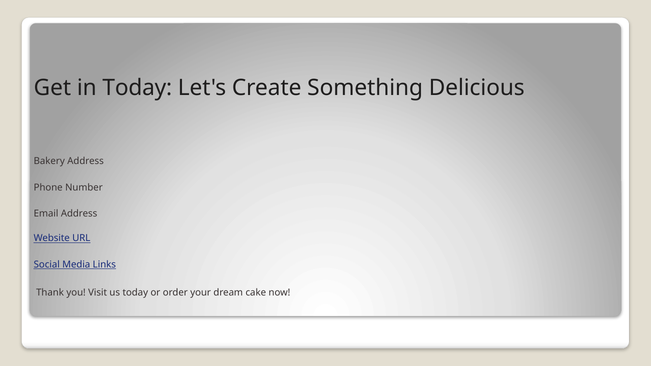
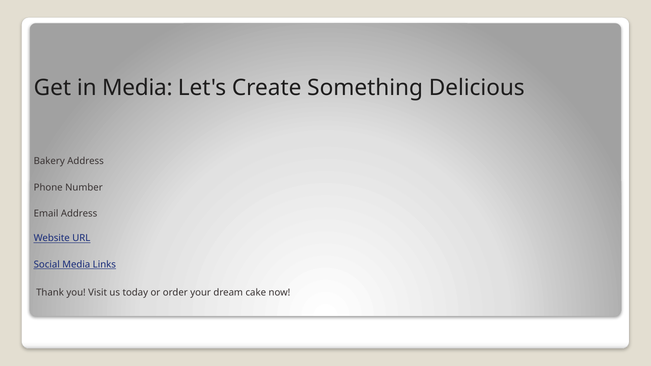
in Today: Today -> Media (137, 88)
